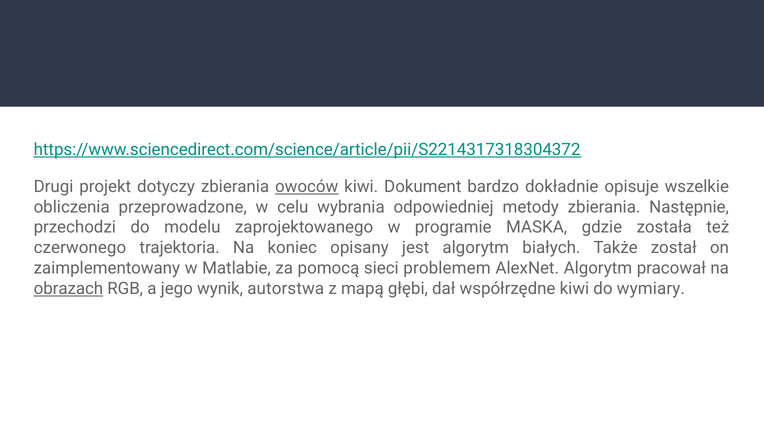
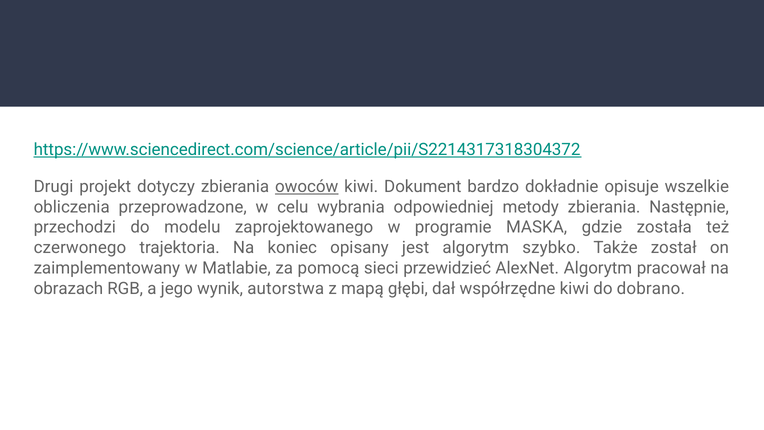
białych: białych -> szybko (551, 248)
problemem: problemem -> przewidzieć (447, 268)
obrazach underline: present -> none (68, 288)
wymiary: wymiary -> dobrano (651, 288)
